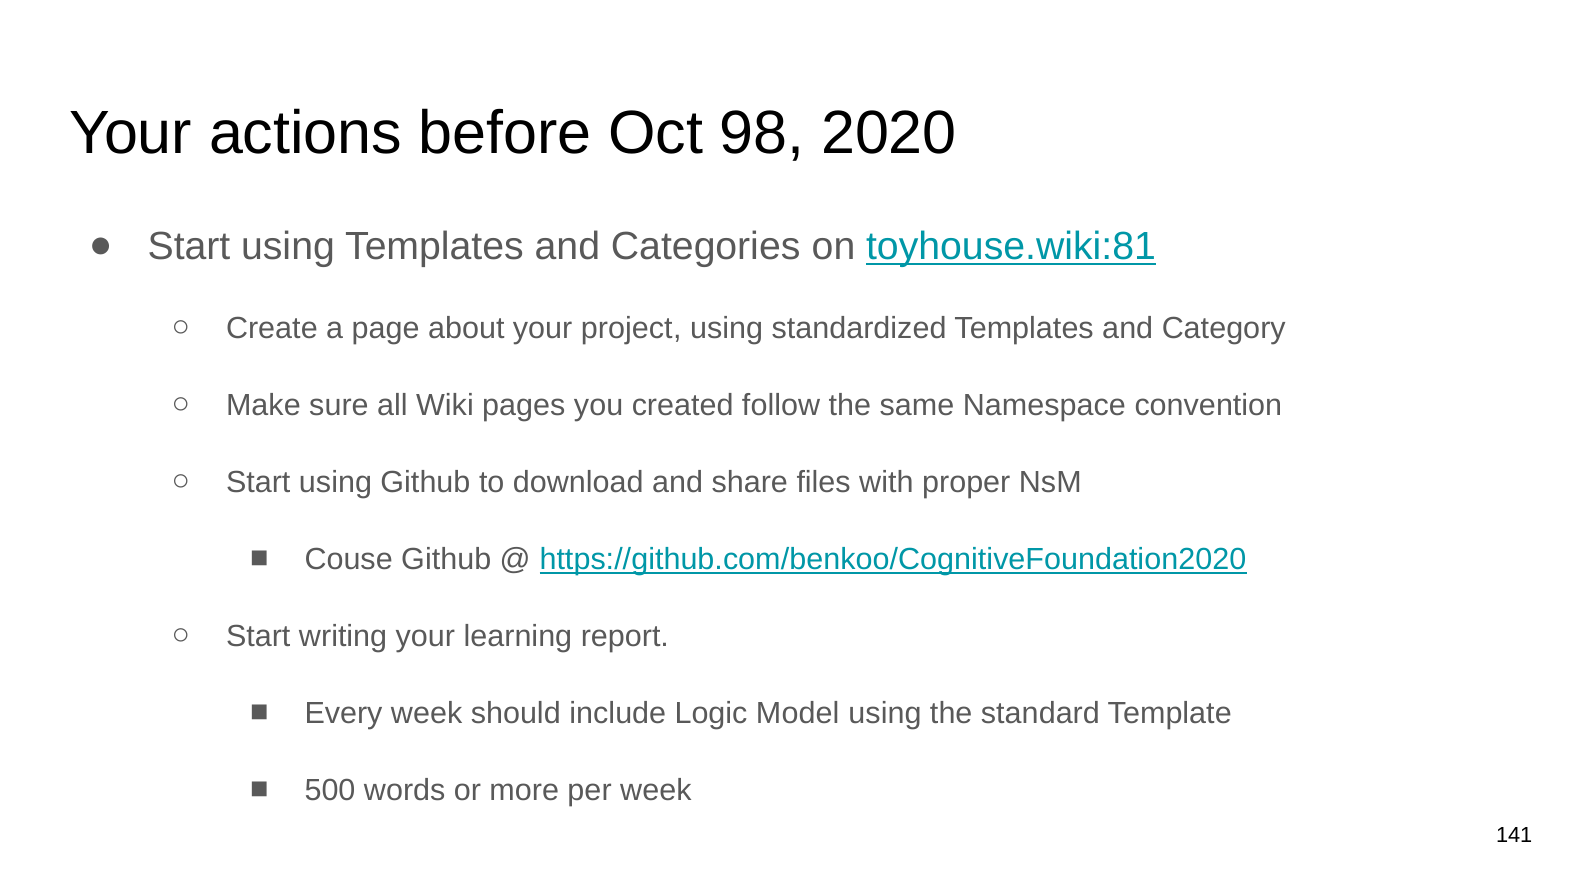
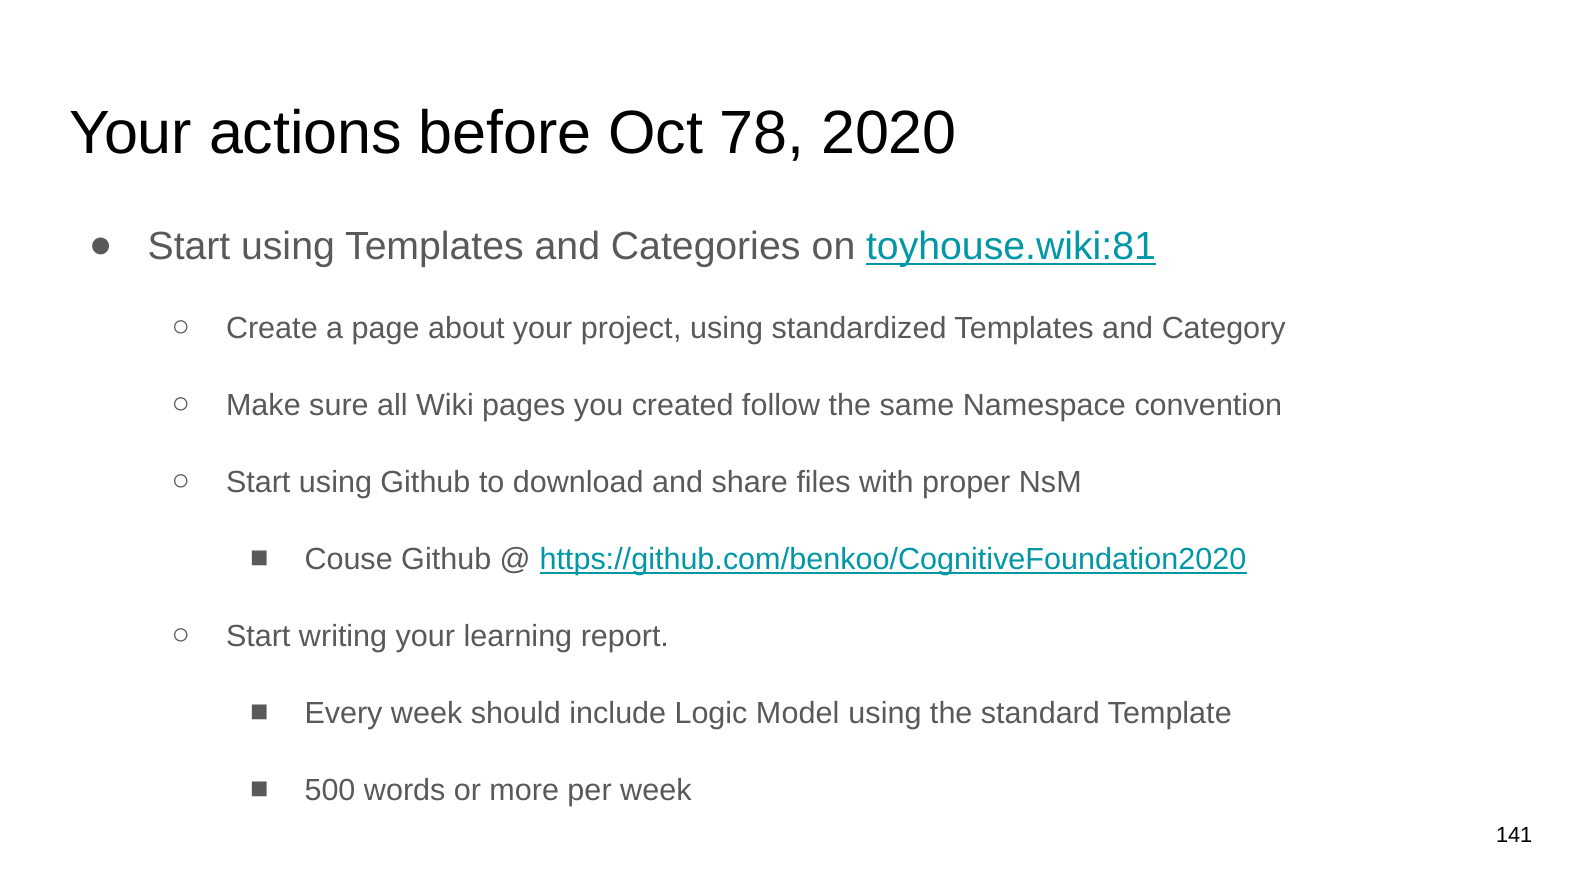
98: 98 -> 78 (762, 133)
